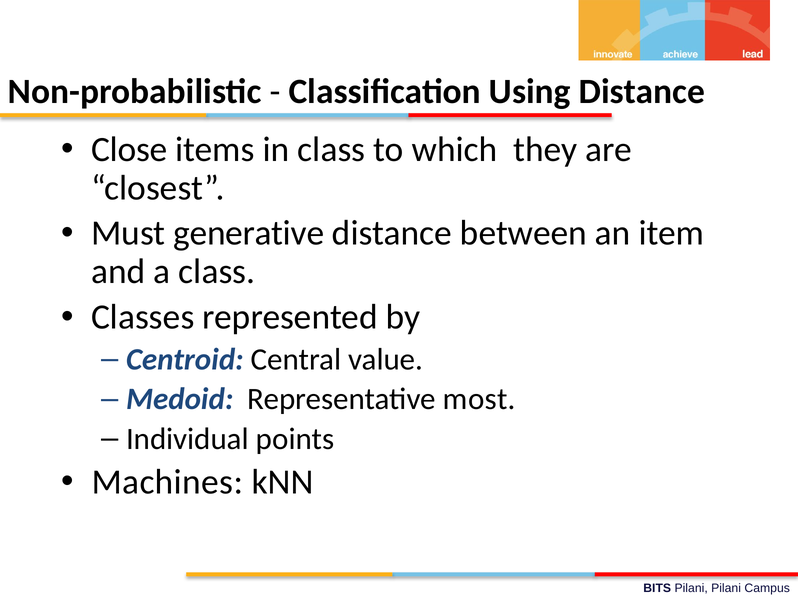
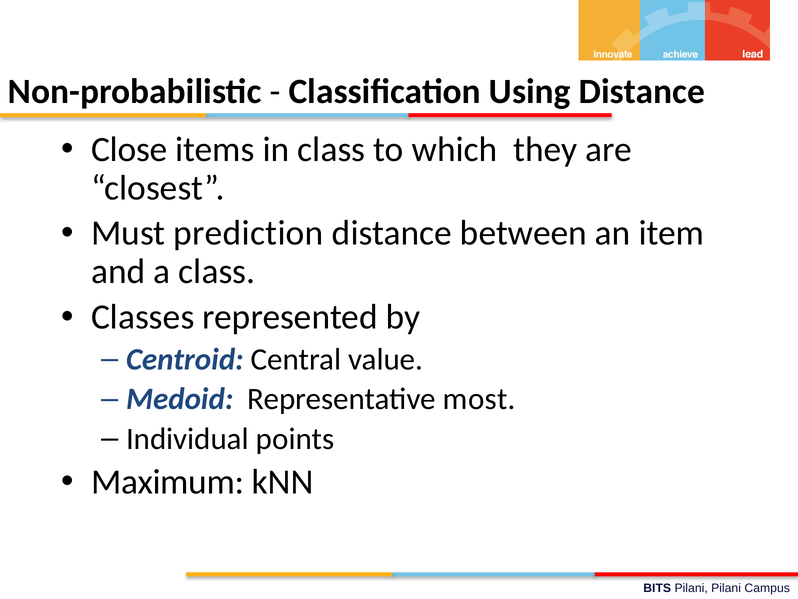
generative: generative -> prediction (248, 233)
Machines: Machines -> Maximum (168, 481)
